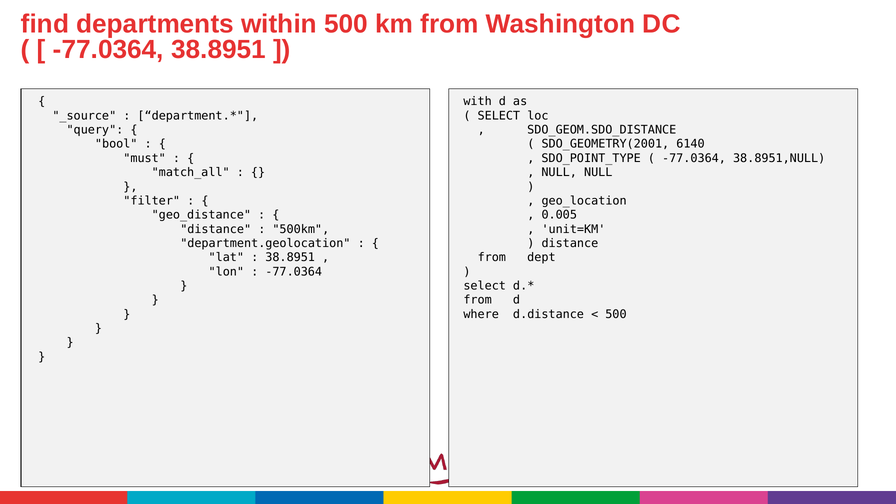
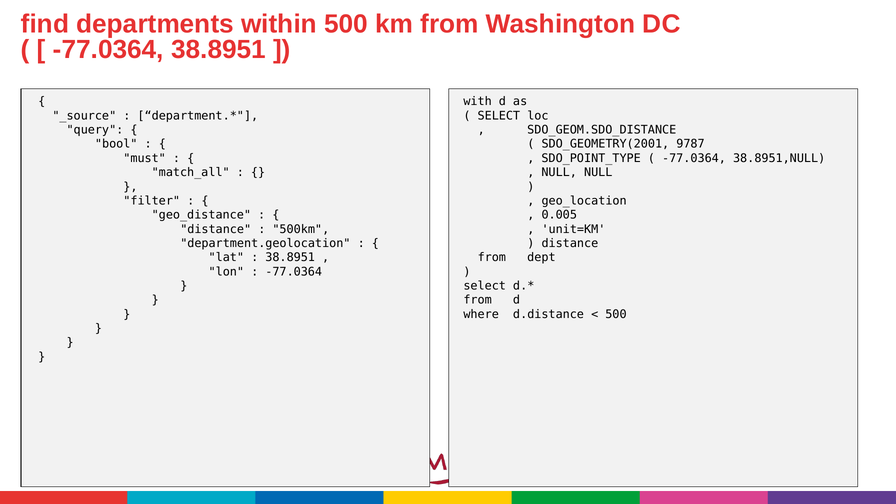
6140: 6140 -> 9787 (690, 144)
